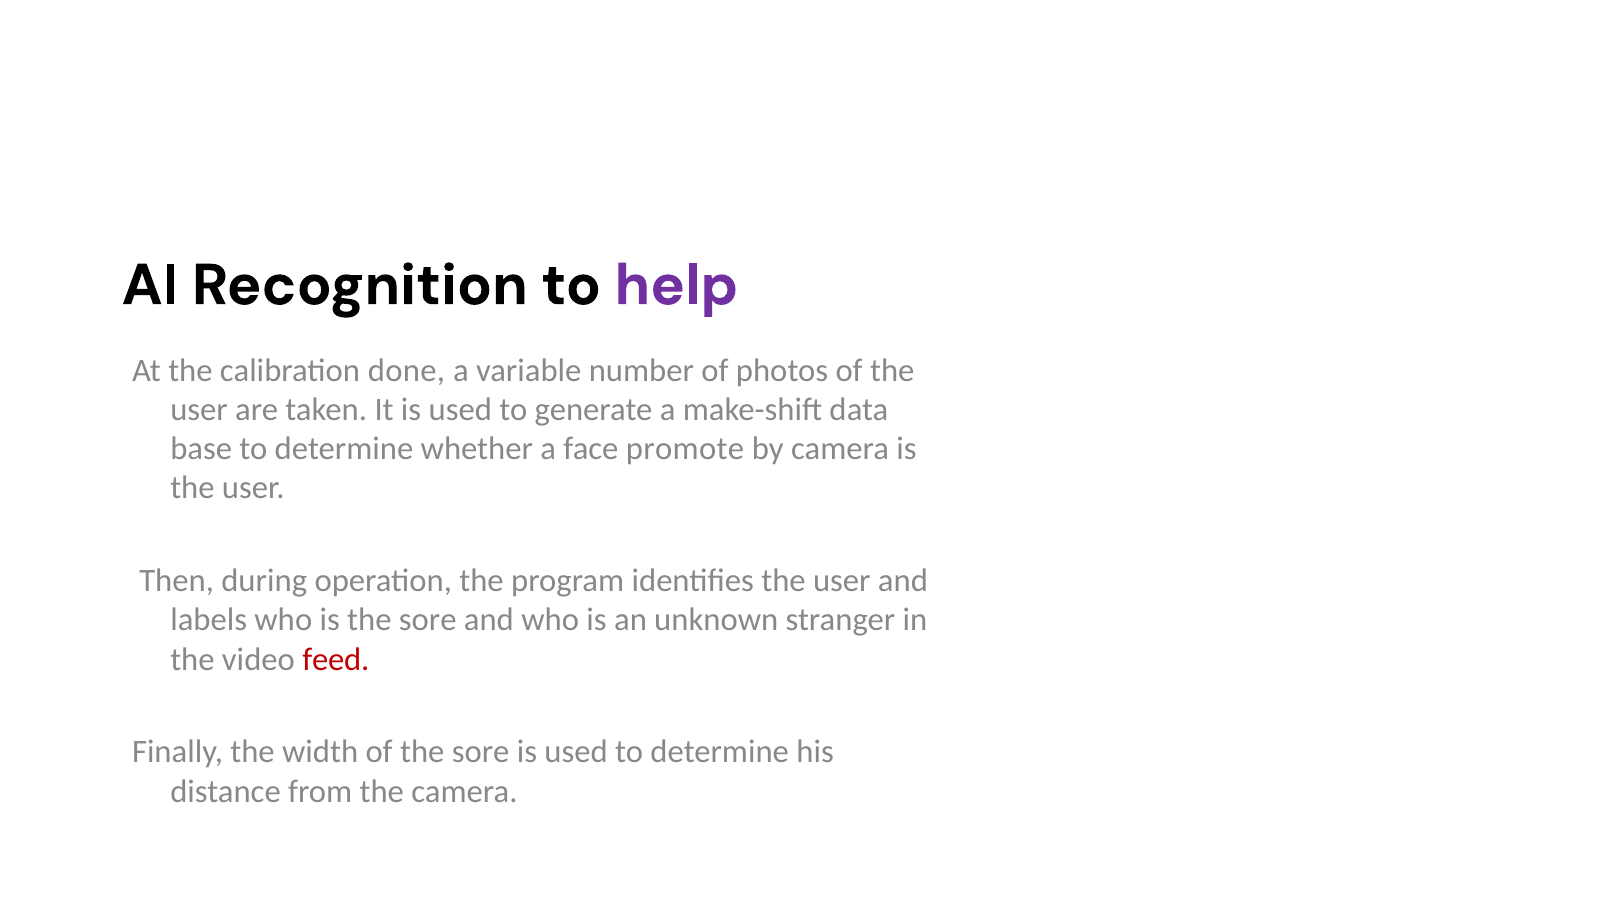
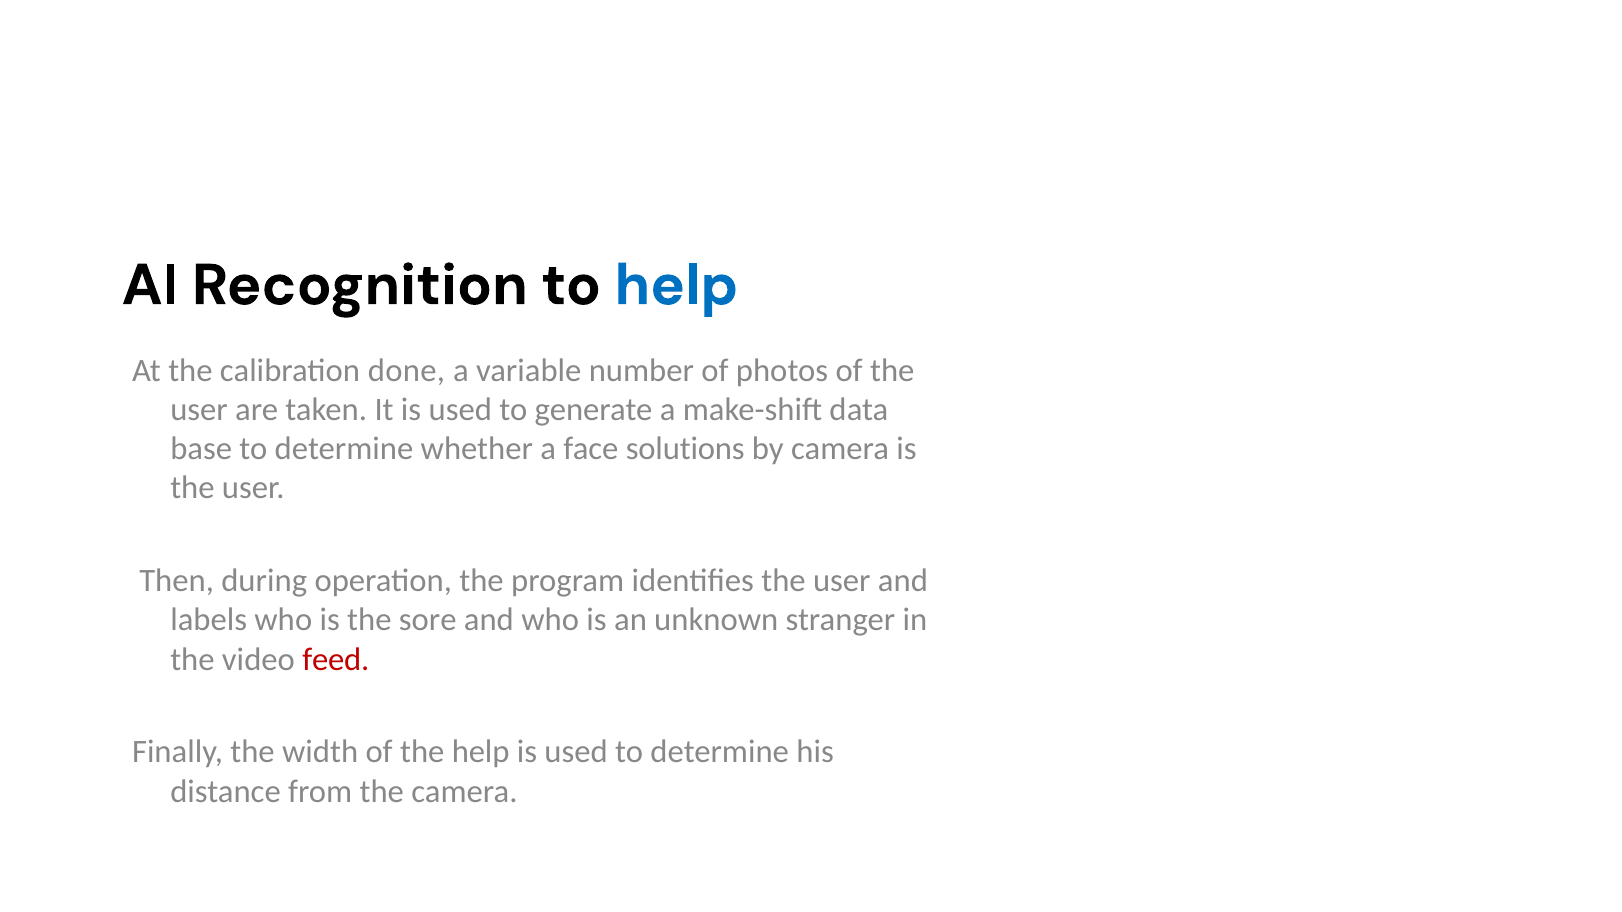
help colour: purple -> blue (676, 285)
promote: promote -> solutions (685, 449)
of the sore: sore -> help (481, 752)
